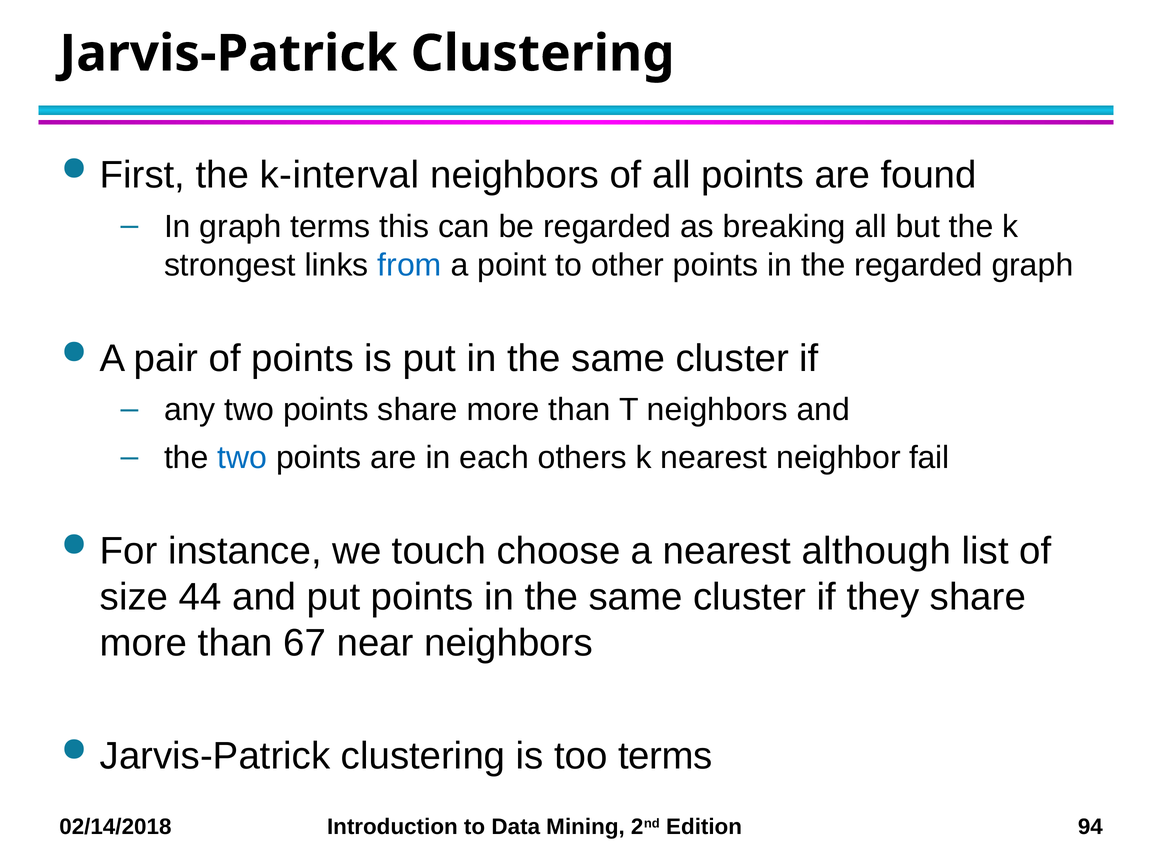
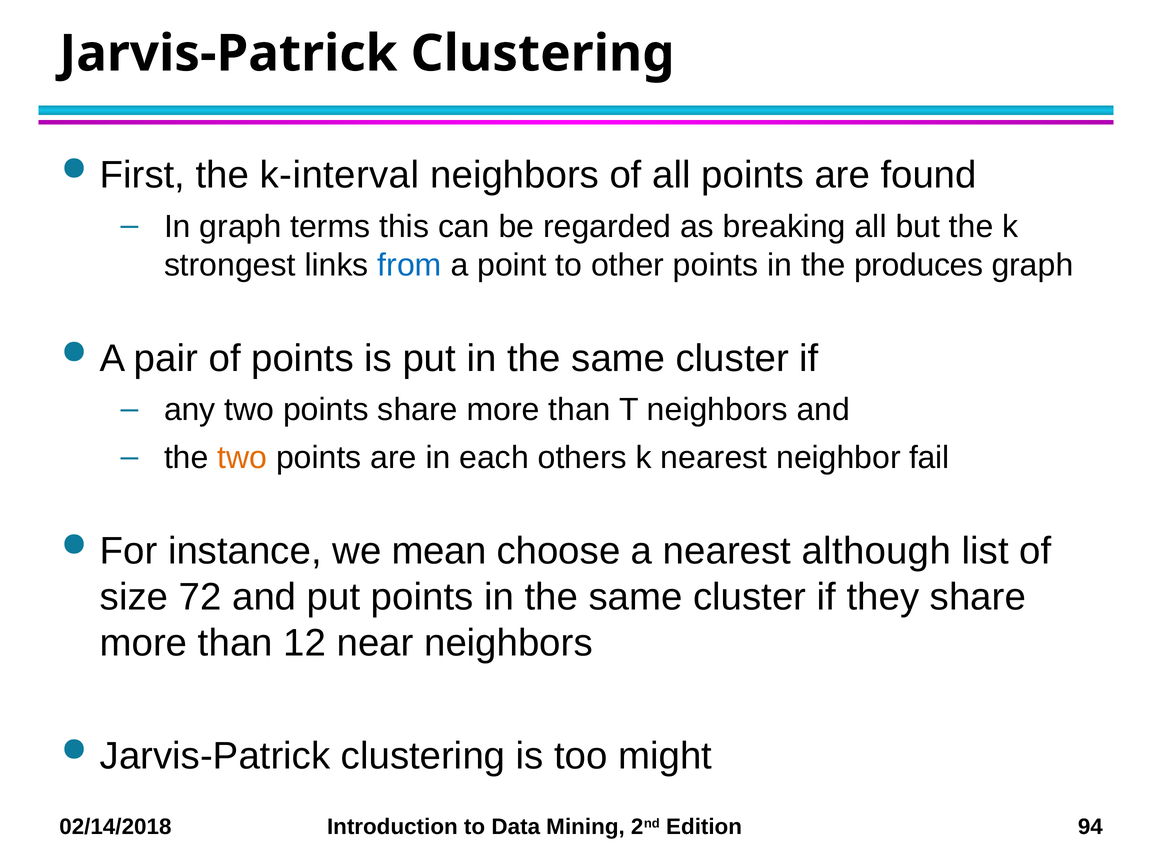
the regarded: regarded -> produces (919, 265)
two colour: blue -> orange (242, 458)
touch: touch -> mean (439, 551)
44: 44 -> 72 (200, 597)
67: 67 -> 12 (305, 643)
too terms: terms -> might (665, 756)
